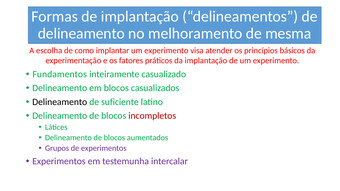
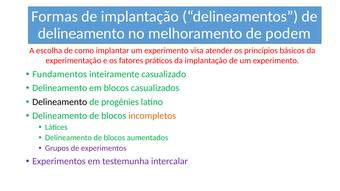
mesma: mesma -> podem (288, 33)
suficiente: suficiente -> progênies (120, 102)
incompletos colour: red -> orange (152, 116)
